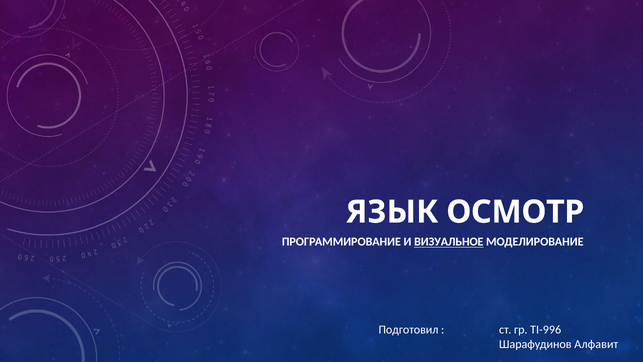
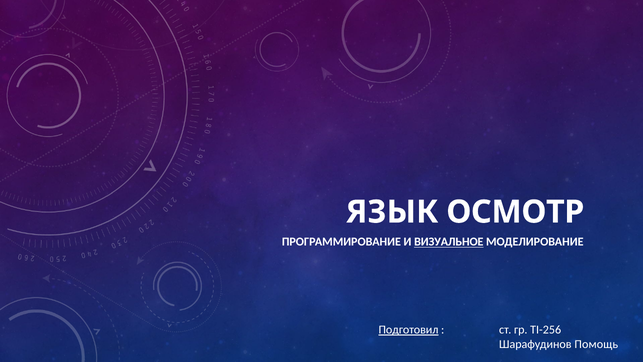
Подготовил underline: none -> present (408, 330)
TI-996: TI-996 -> TI-256 (546, 330)
Алфавит: Алфавит -> Помощь (596, 344)
